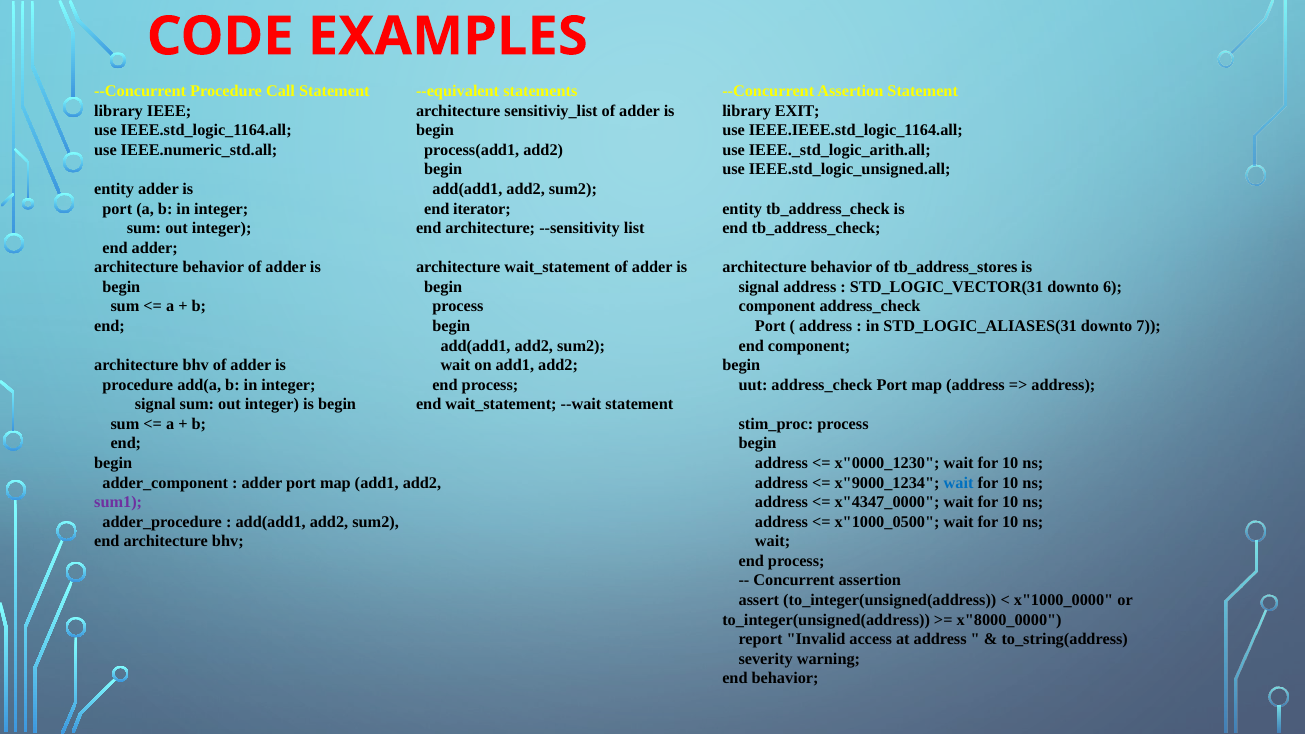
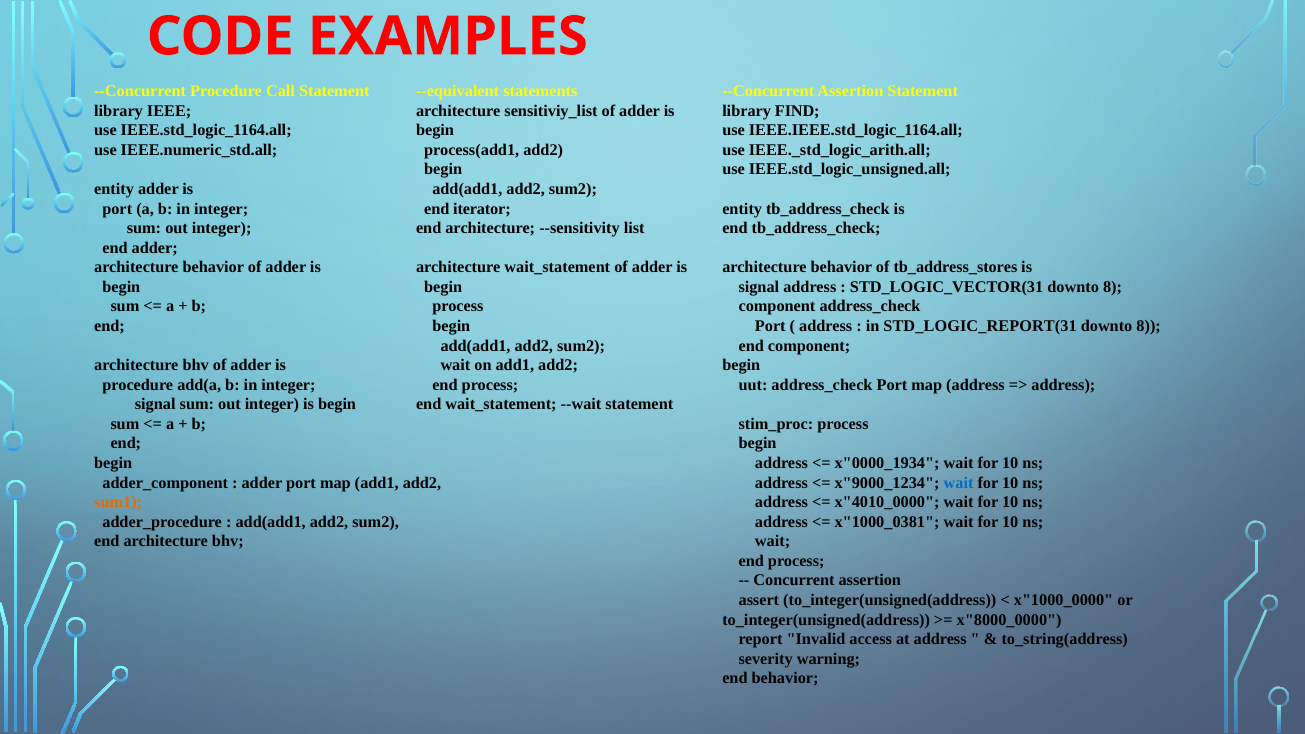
EXIT: EXIT -> FIND (797, 111)
STD_LOGIC_VECTOR(31 downto 6: 6 -> 8 (1112, 287)
STD_LOGIC_ALIASES(31: STD_LOGIC_ALIASES(31 -> STD_LOGIC_REPORT(31 (980, 326)
7: 7 -> 8 (1149, 326)
x"0000_1230: x"0000_1230 -> x"0000_1934 (887, 463)
sum1 colour: purple -> orange (118, 502)
x"4347_0000: x"4347_0000 -> x"4010_0000 (887, 502)
x"1000_0500: x"1000_0500 -> x"1000_0381 (887, 522)
